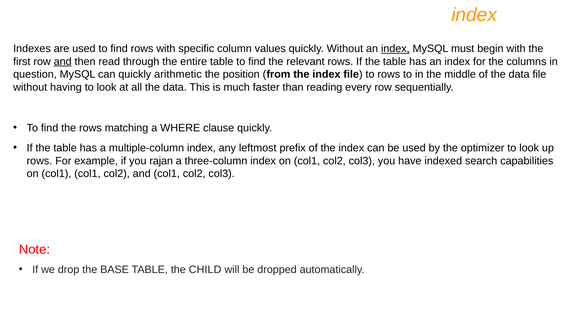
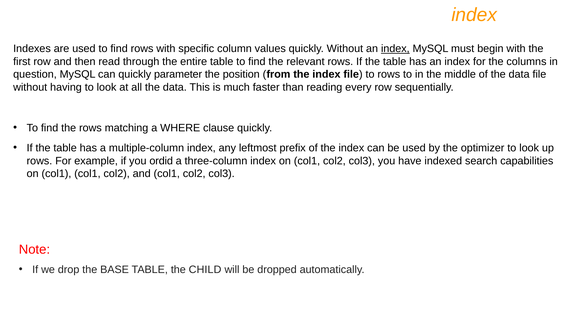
and underline: present -> none (63, 62)
arithmetic: arithmetic -> parameter (178, 74)
rajan: rajan -> ordid (161, 161)
